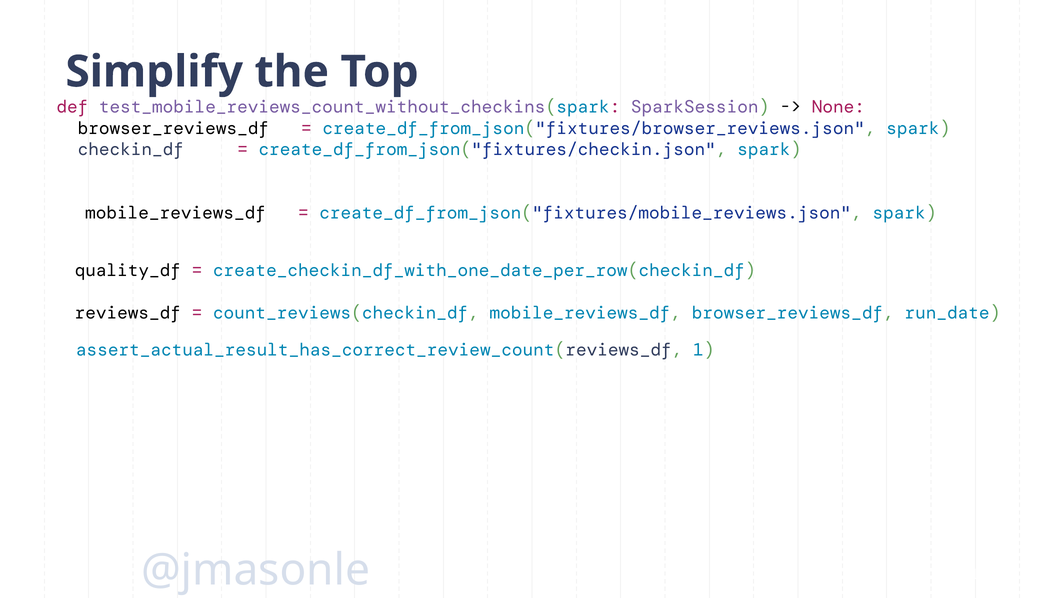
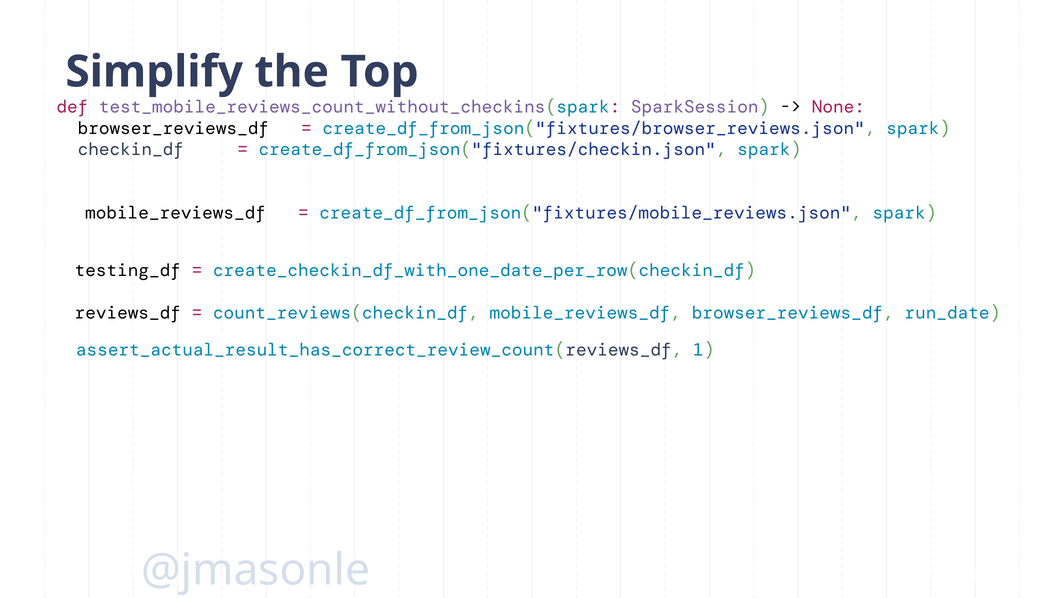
quality_df: quality_df -> testing_df (128, 271)
